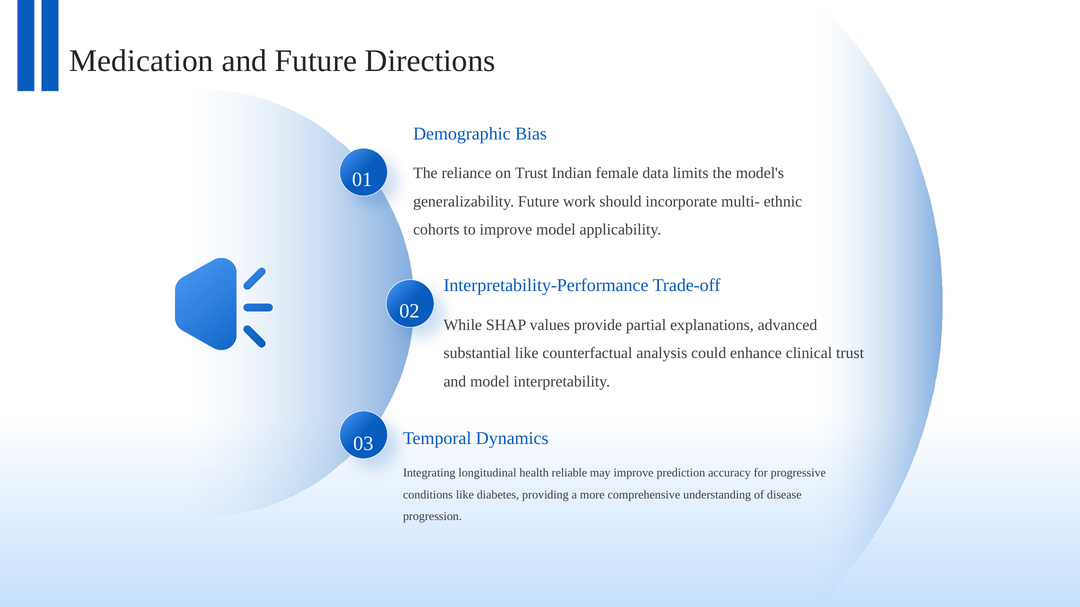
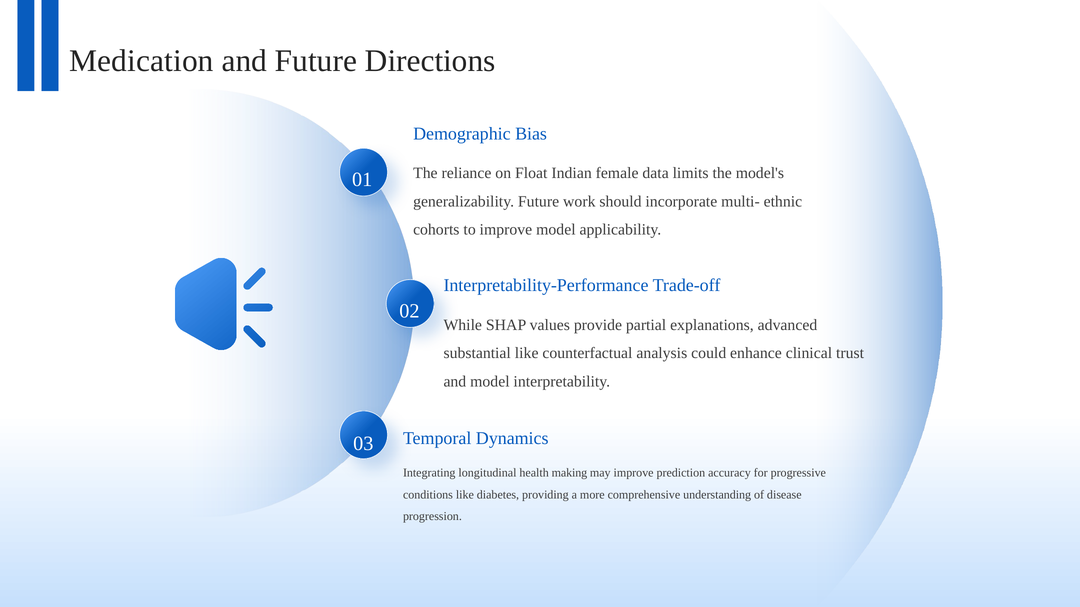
on Trust: Trust -> Float (531, 173)
reliable: reliable -> making (569, 473)
